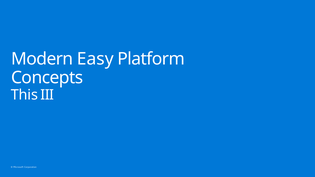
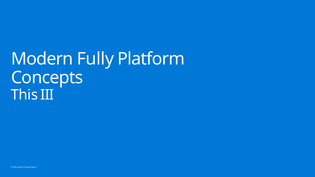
Easy: Easy -> Fully (95, 59)
